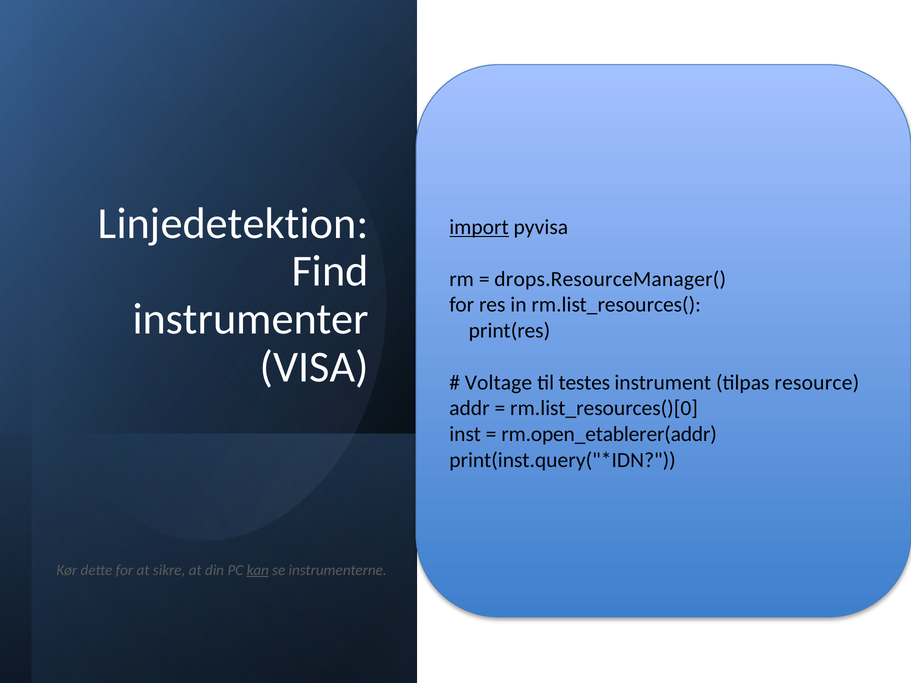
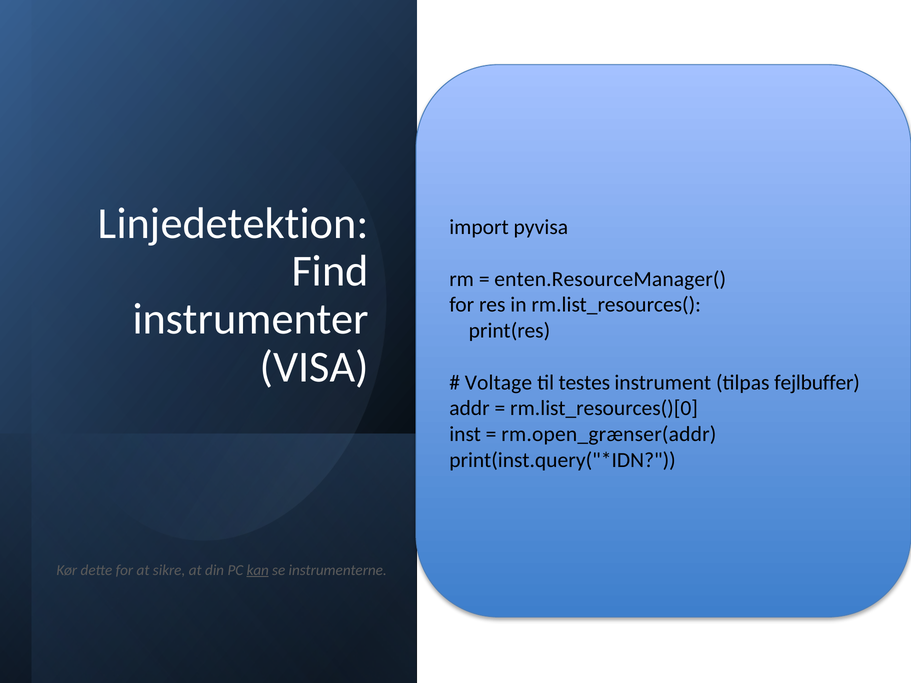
import underline: present -> none (479, 227)
drops.ResourceManager(: drops.ResourceManager( -> enten.ResourceManager( (610, 279)
resource: resource -> fejlbuffer (817, 383)
rm.open_etablerer(addr: rm.open_etablerer(addr -> rm.open_grænser(addr (609, 434)
